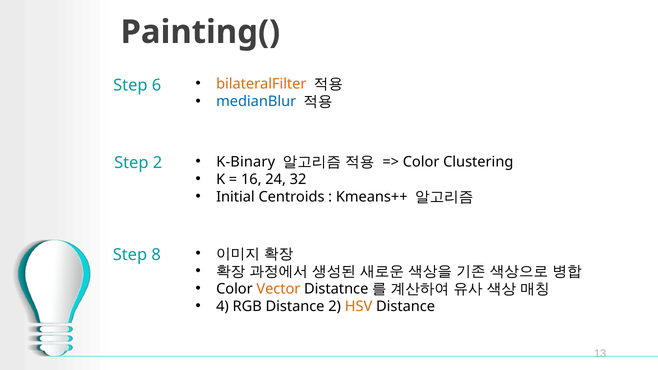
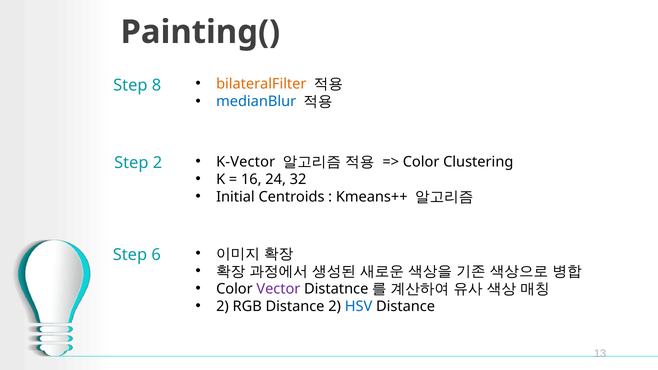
6: 6 -> 8 (157, 85)
K-Binary: K-Binary -> K-Vector (246, 162)
8: 8 -> 6 (156, 255)
Vector colour: orange -> purple (278, 289)
4: 4 -> 2 (223, 307)
HSV colour: orange -> blue (359, 307)
